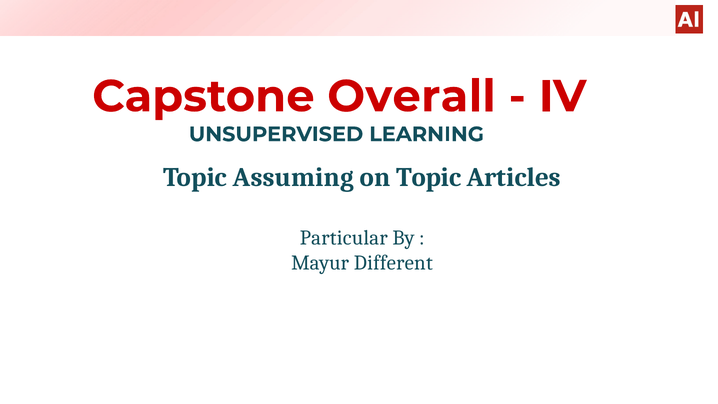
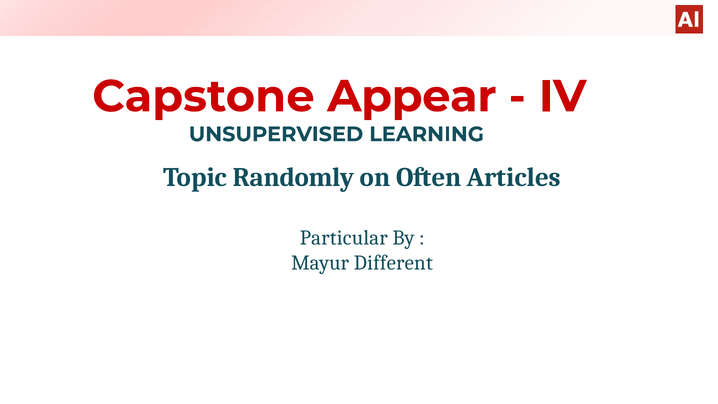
Overall: Overall -> Appear (412, 96)
Assuming: Assuming -> Randomly (294, 177)
on Topic: Topic -> Often (429, 177)
